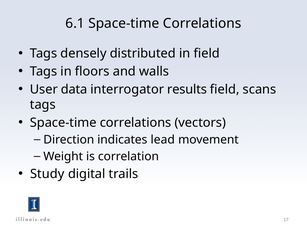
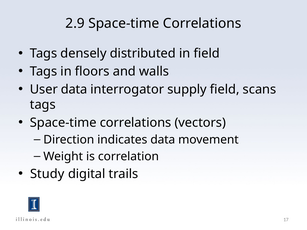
6.1: 6.1 -> 2.9 (75, 23)
results: results -> supply (187, 89)
indicates lead: lead -> data (163, 140)
